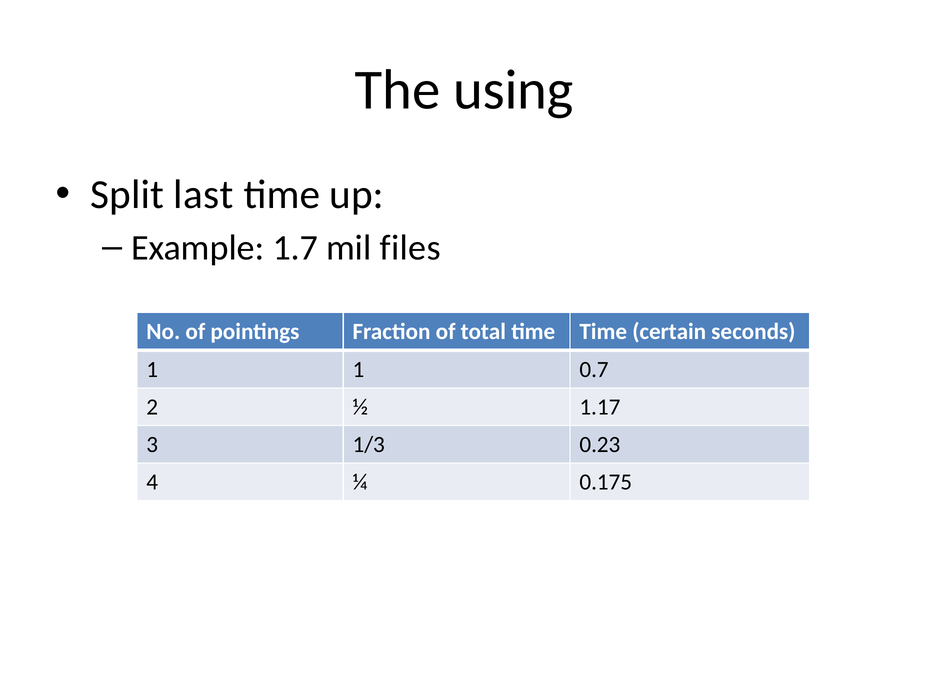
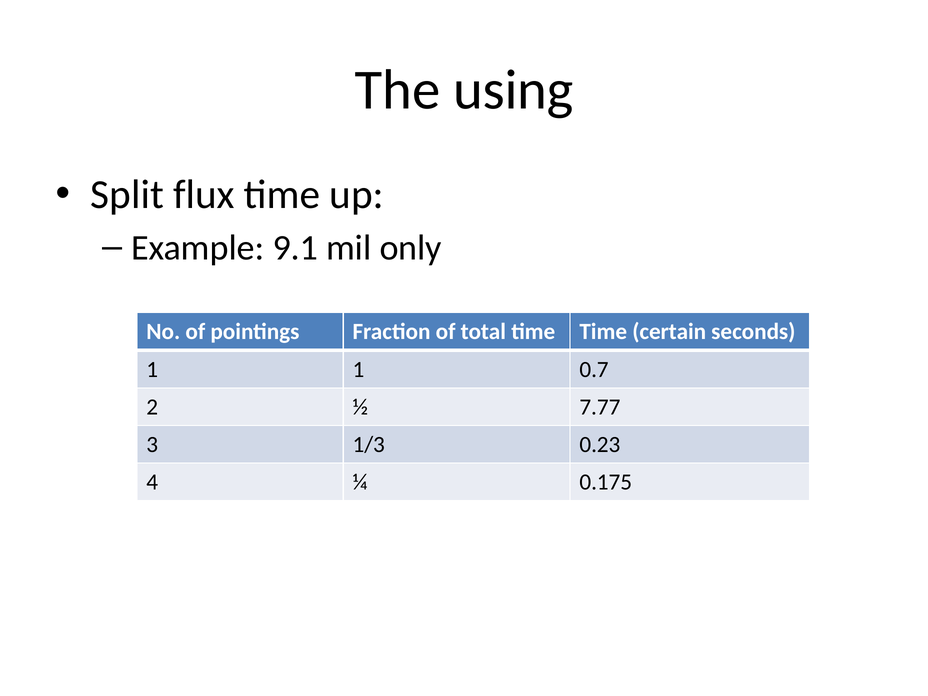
last: last -> flux (204, 195)
1.7: 1.7 -> 9.1 (295, 248)
files: files -> only (410, 248)
1.17: 1.17 -> 7.77 (600, 407)
